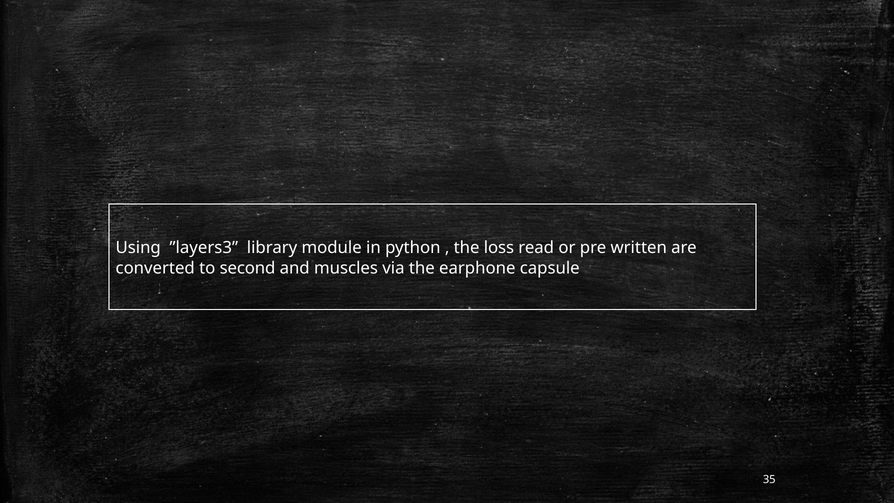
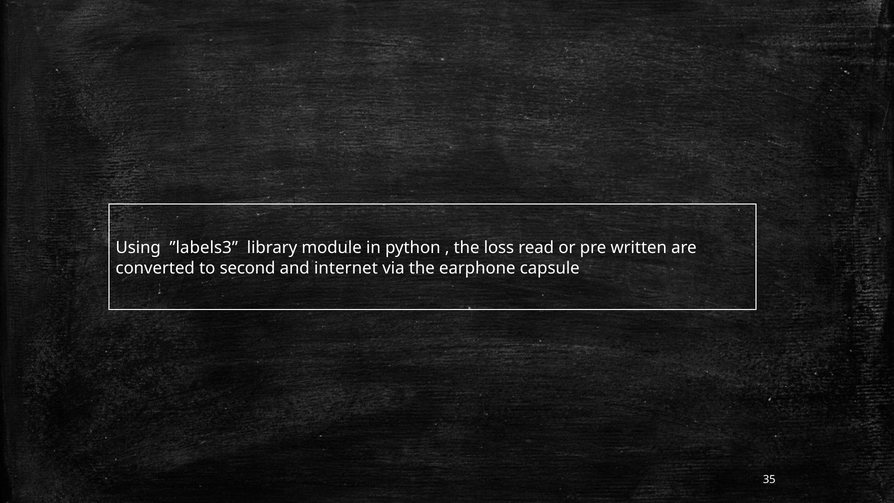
”layers3: ”layers3 -> ”labels3 (204, 248)
muscles: muscles -> internet (346, 268)
